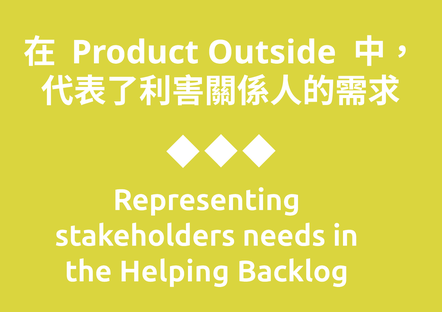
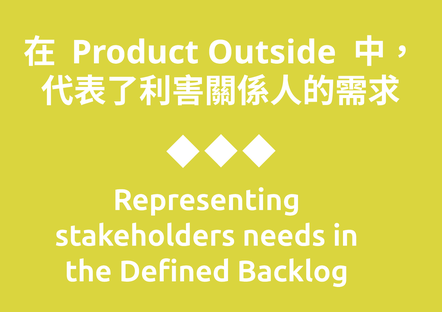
Helping: Helping -> Defined (175, 271)
